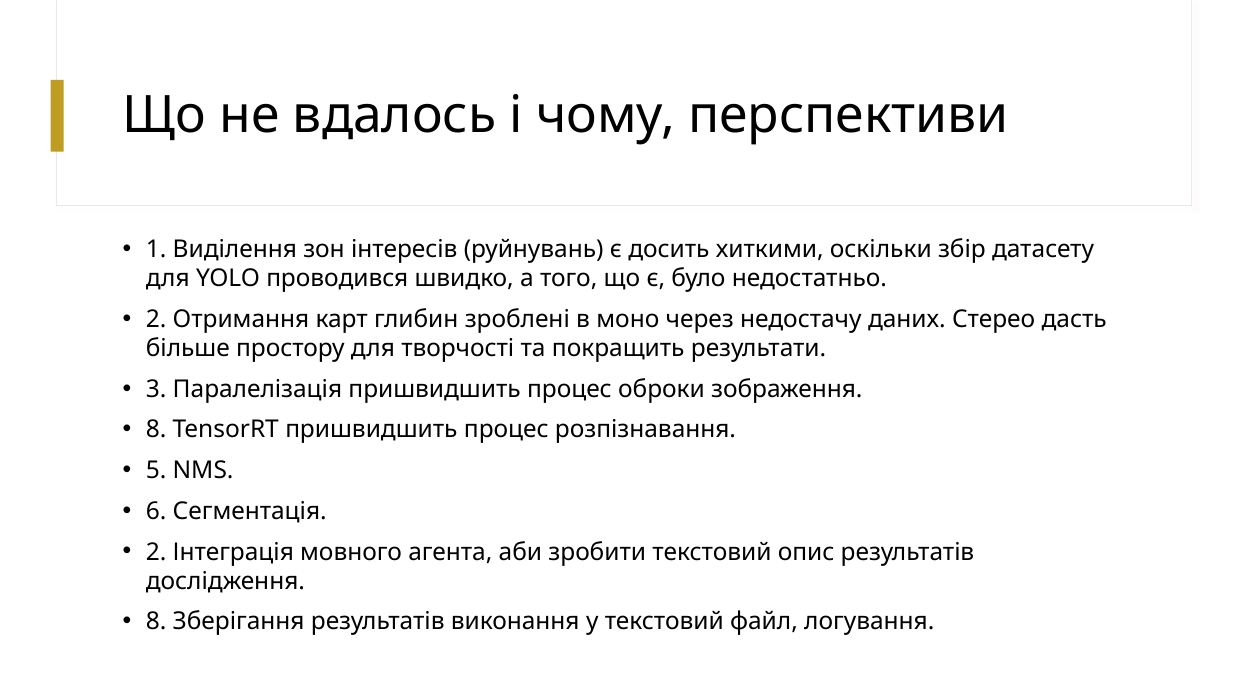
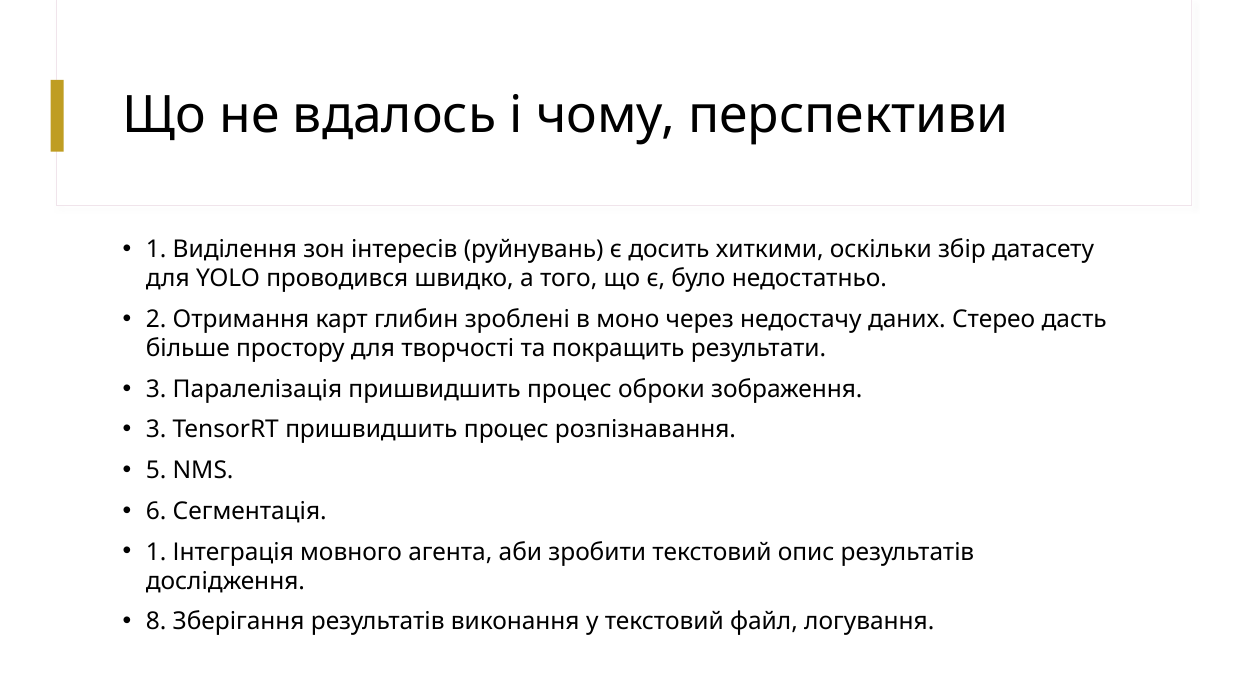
8: 8 -> 3 (156, 430)
2: 2 -> 1 (156, 552)
